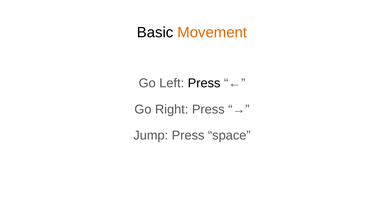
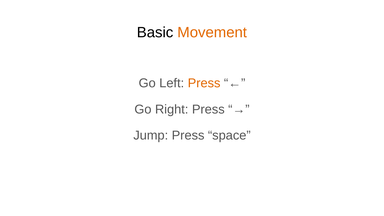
Press colour: black -> orange (204, 83)
